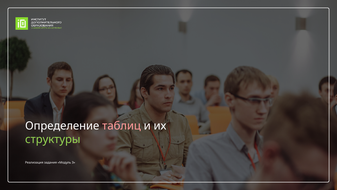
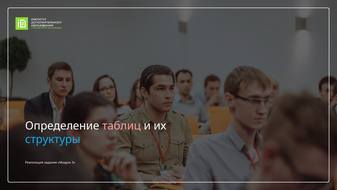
структуры colour: light green -> light blue (53, 139)
